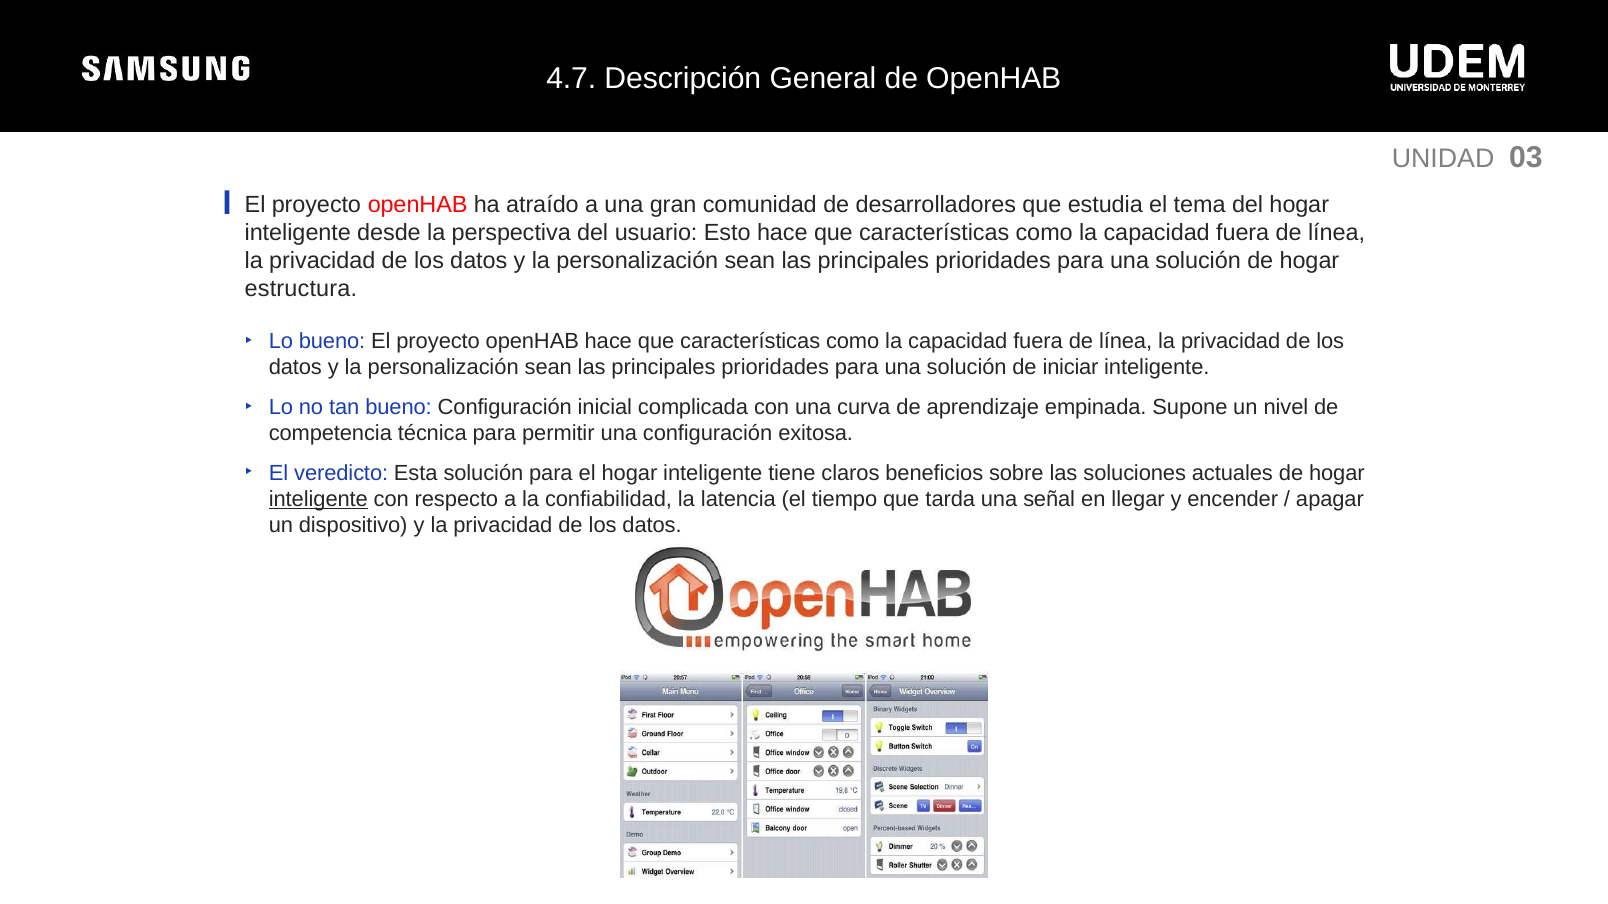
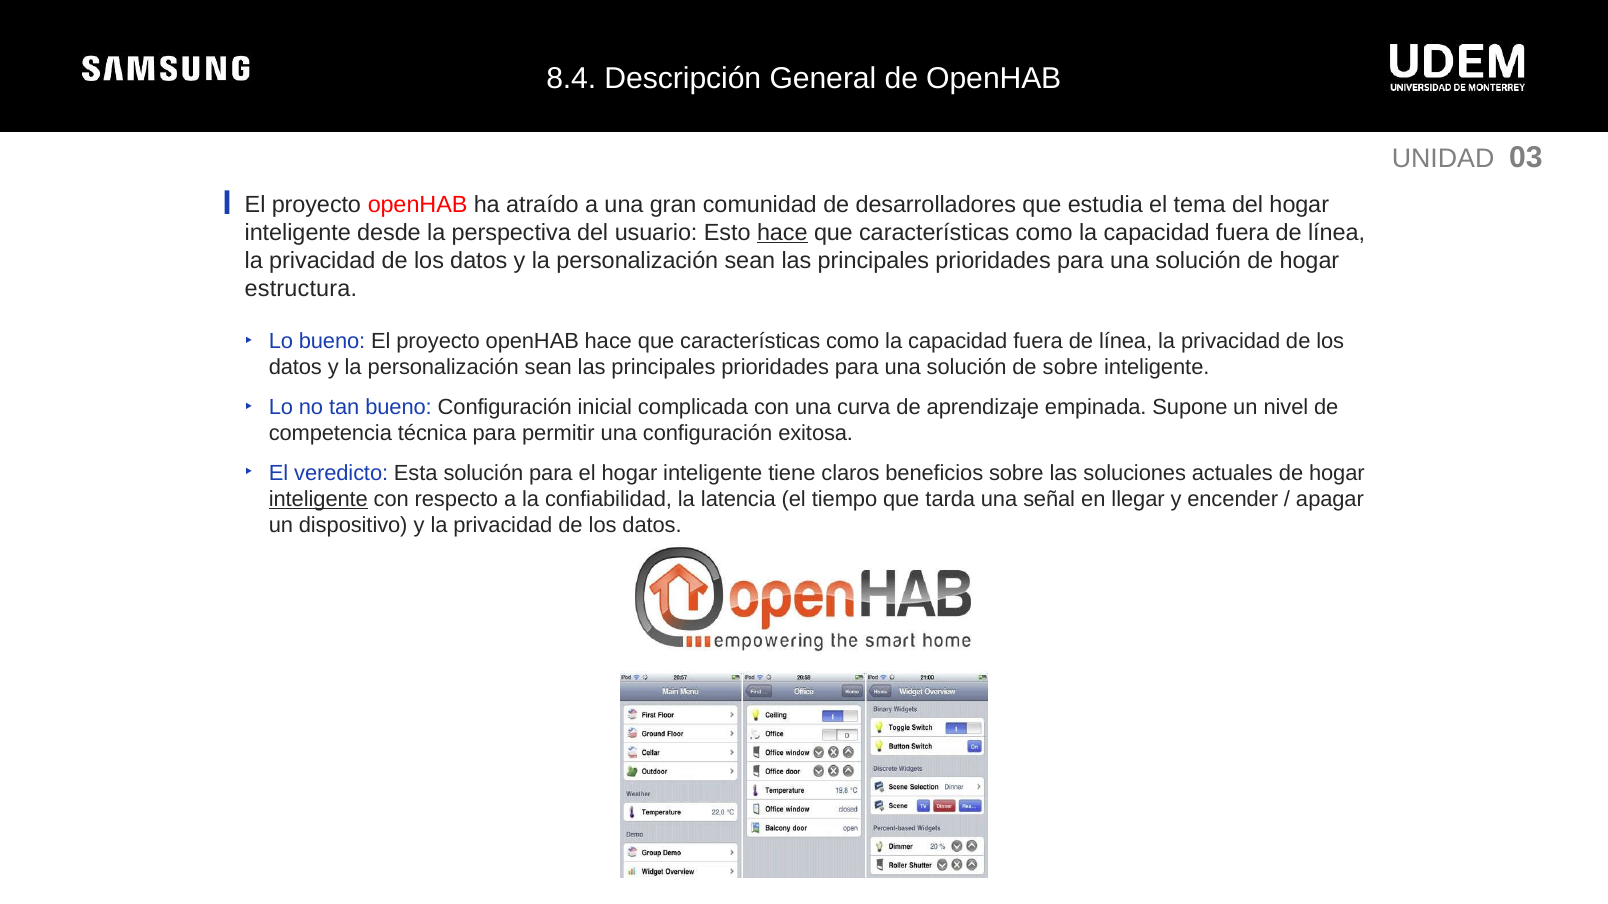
4.7: 4.7 -> 8.4 (571, 78)
hace underline: none -> present (782, 233)
de iniciar: iniciar -> sobre (1070, 368)
